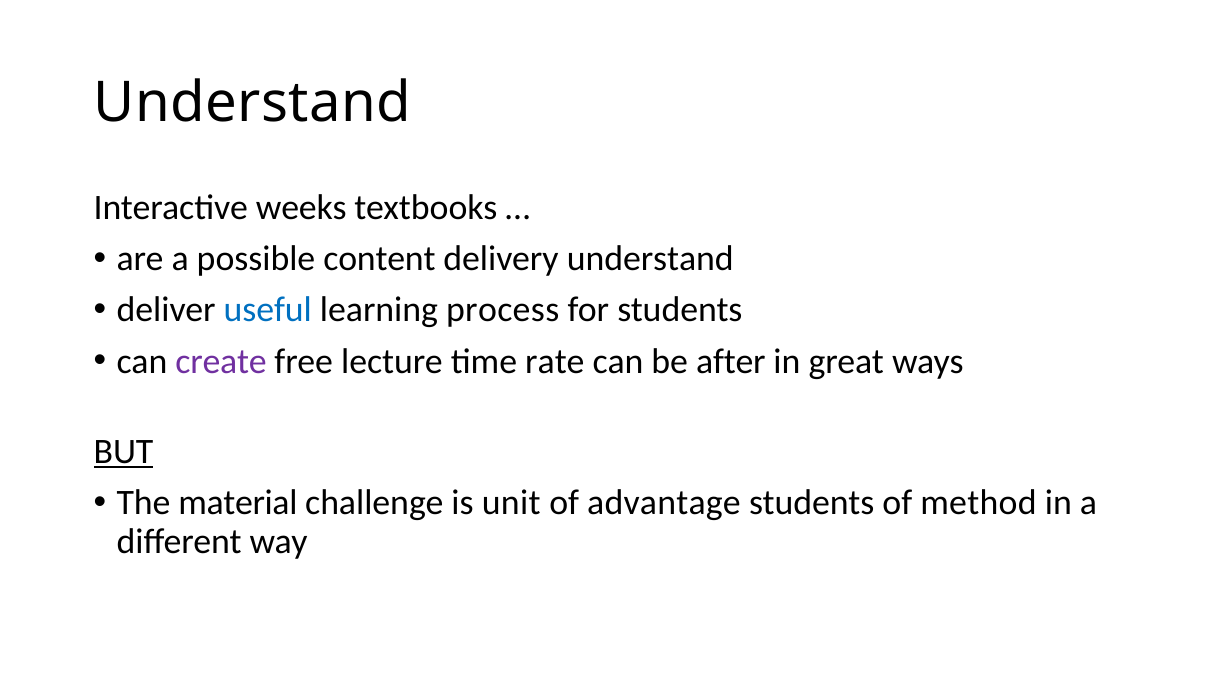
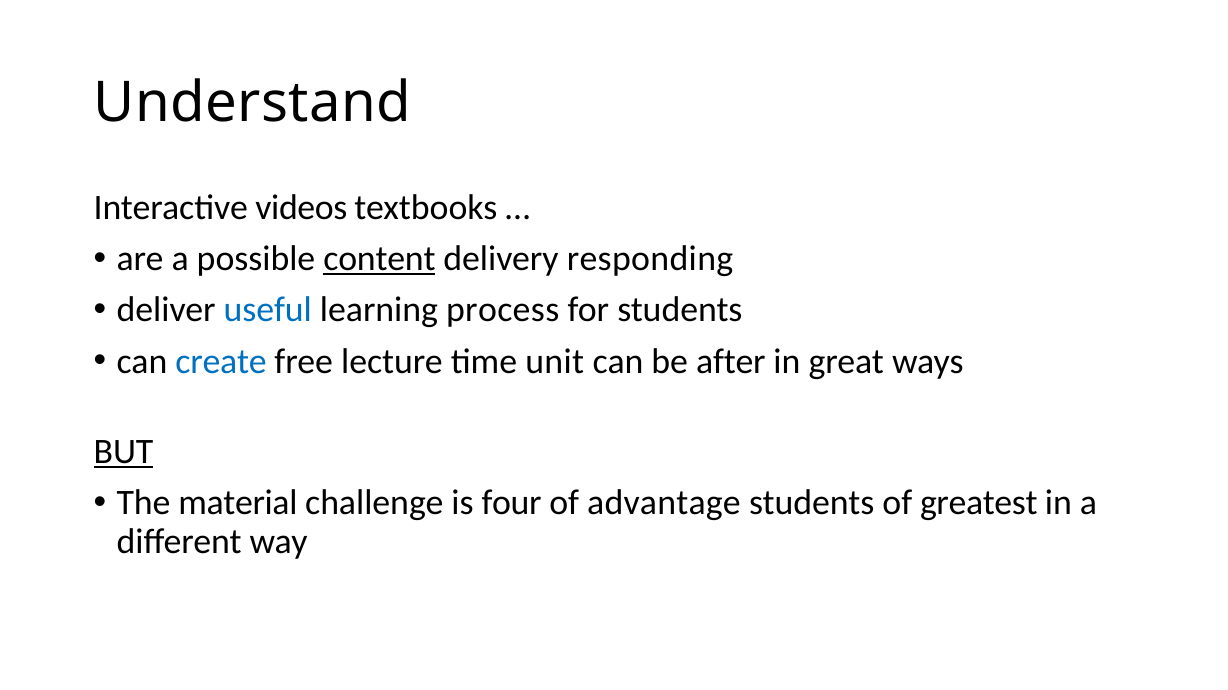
weeks: weeks -> videos (301, 208)
content underline: none -> present (379, 259)
delivery understand: understand -> responding (650, 259)
create colour: purple -> blue (221, 362)
rate: rate -> unit (555, 362)
unit: unit -> four (512, 503)
method: method -> greatest (979, 503)
